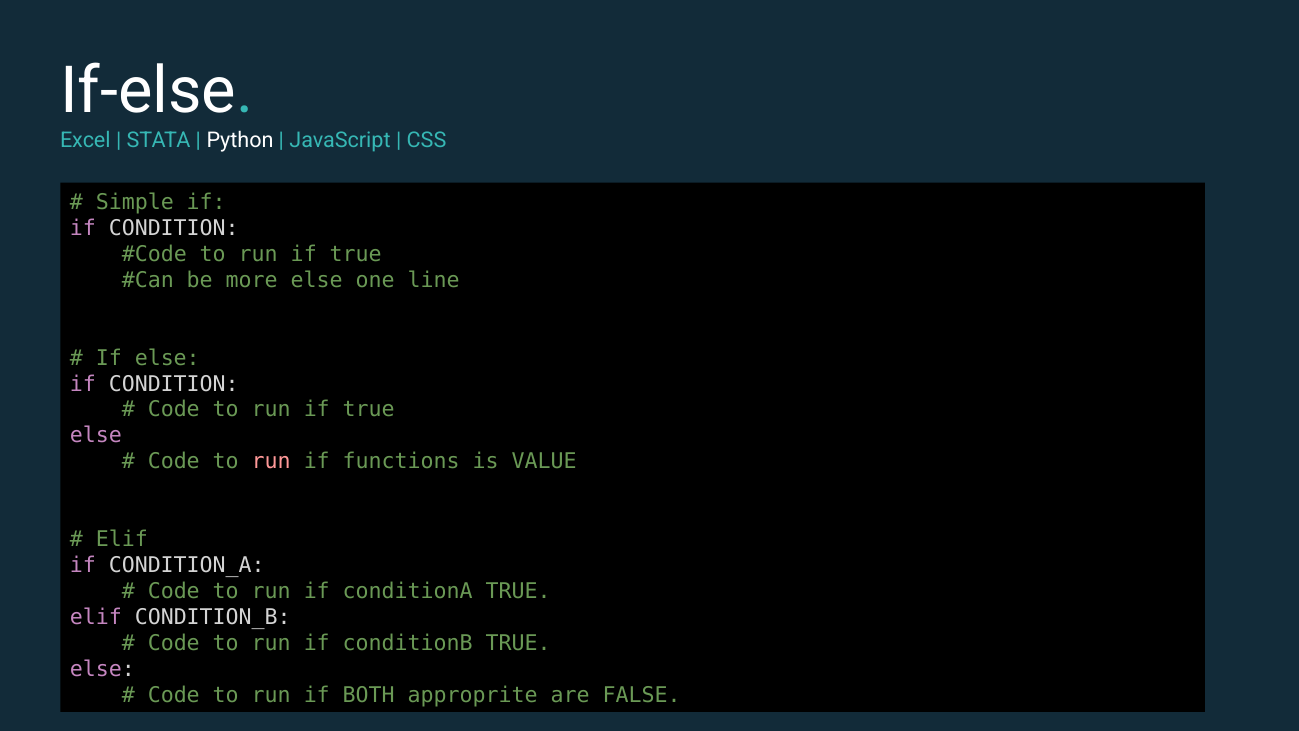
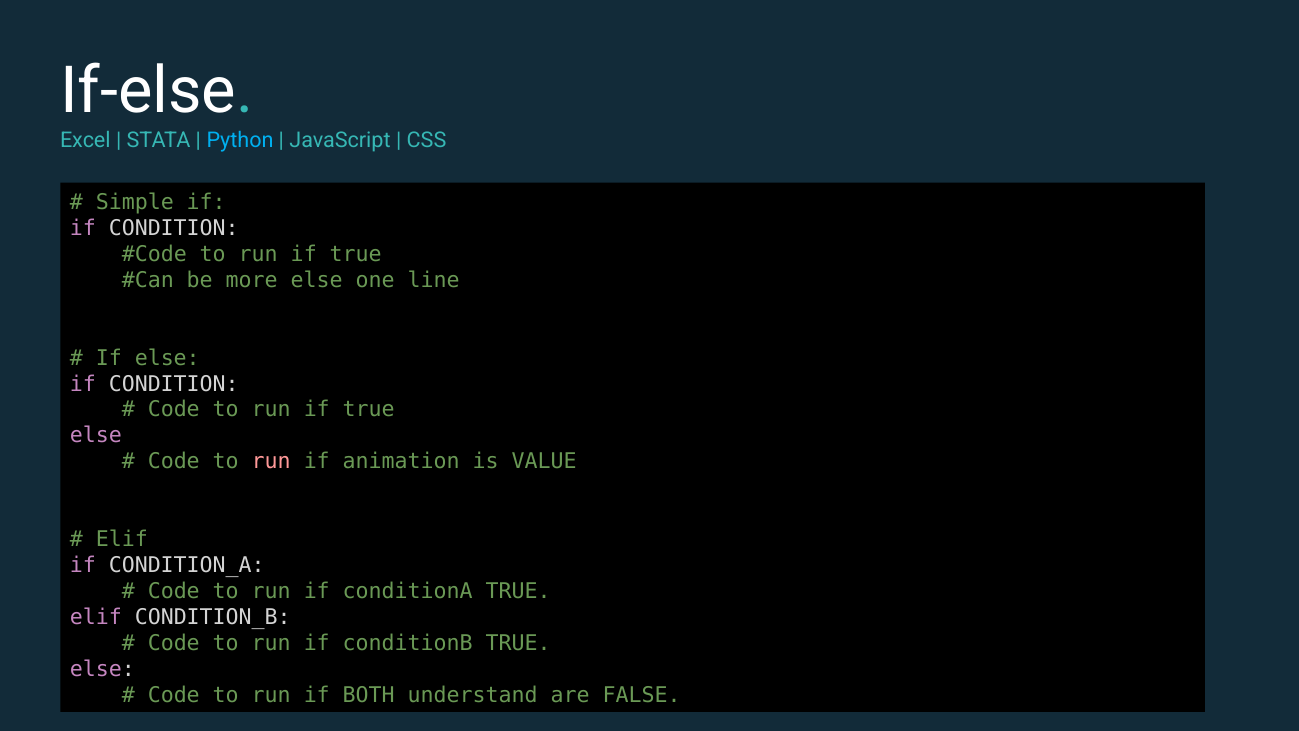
Python colour: white -> light blue (240, 140)
functions: functions -> animation (401, 462)
approprite: approprite -> understand (473, 695)
